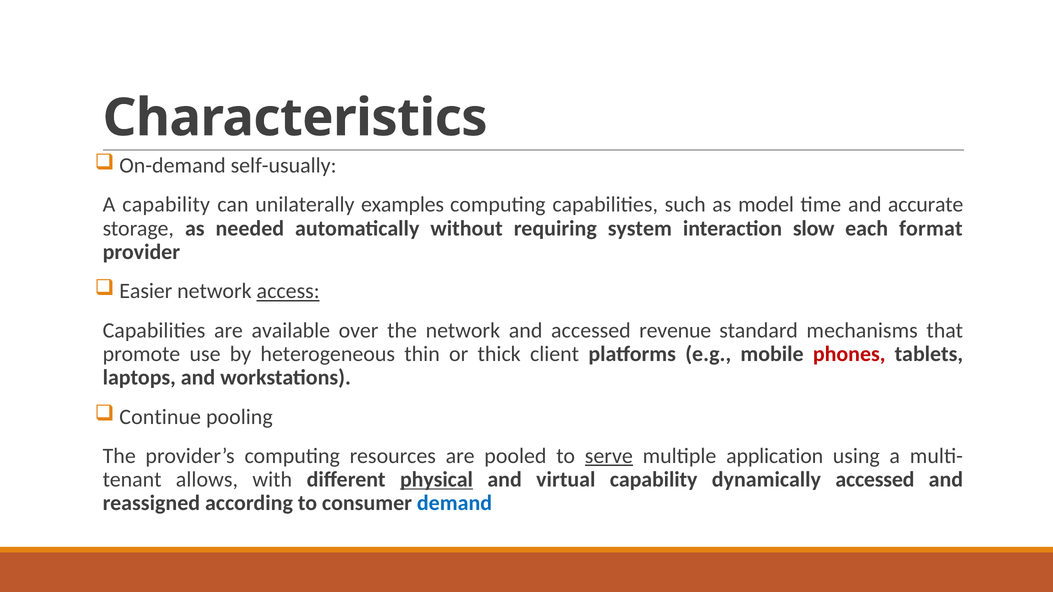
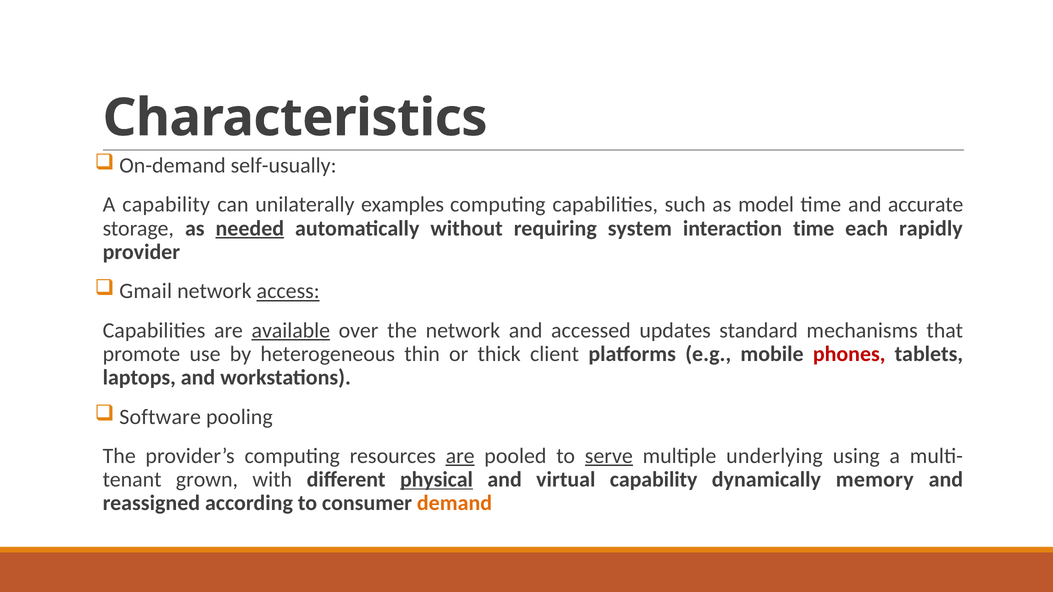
needed underline: none -> present (250, 229)
interaction slow: slow -> time (814, 229)
format: format -> rapidly (931, 229)
Easier: Easier -> Gmail (146, 291)
available underline: none -> present (291, 330)
revenue: revenue -> updates (675, 330)
Continue: Continue -> Software (160, 417)
are underline: none -> present (460, 456)
application: application -> underlying (775, 456)
allows: allows -> grown (207, 480)
dynamically accessed: accessed -> memory (875, 480)
demand colour: blue -> orange (455, 504)
